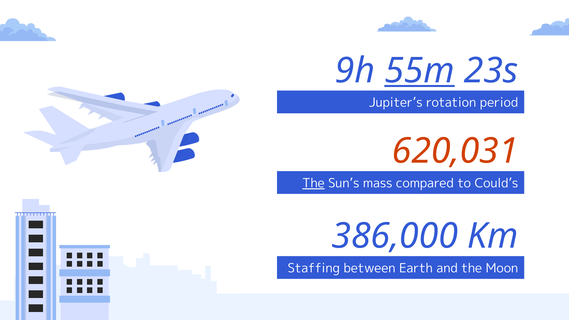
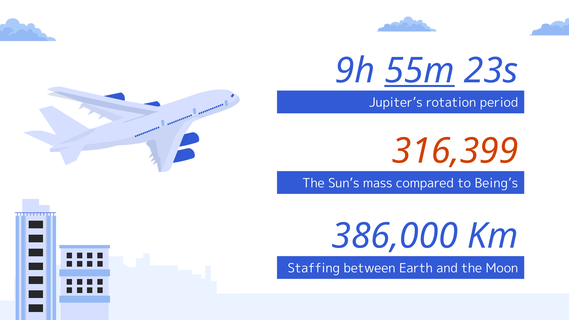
620,031: 620,031 -> 316,399 (455, 151)
The underline: present -> none (313, 183)
Could’s: Could’s -> Being’s (496, 183)
